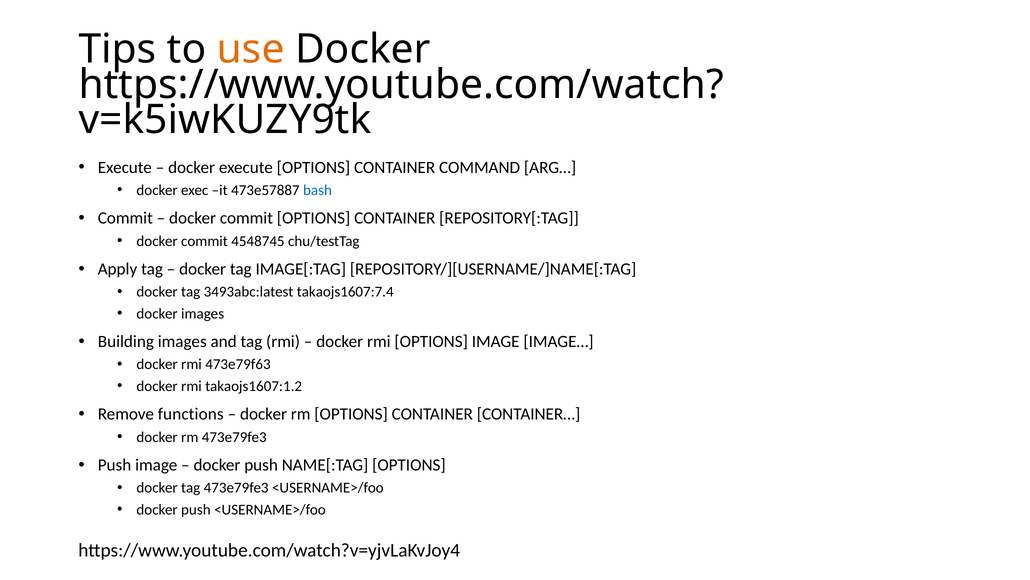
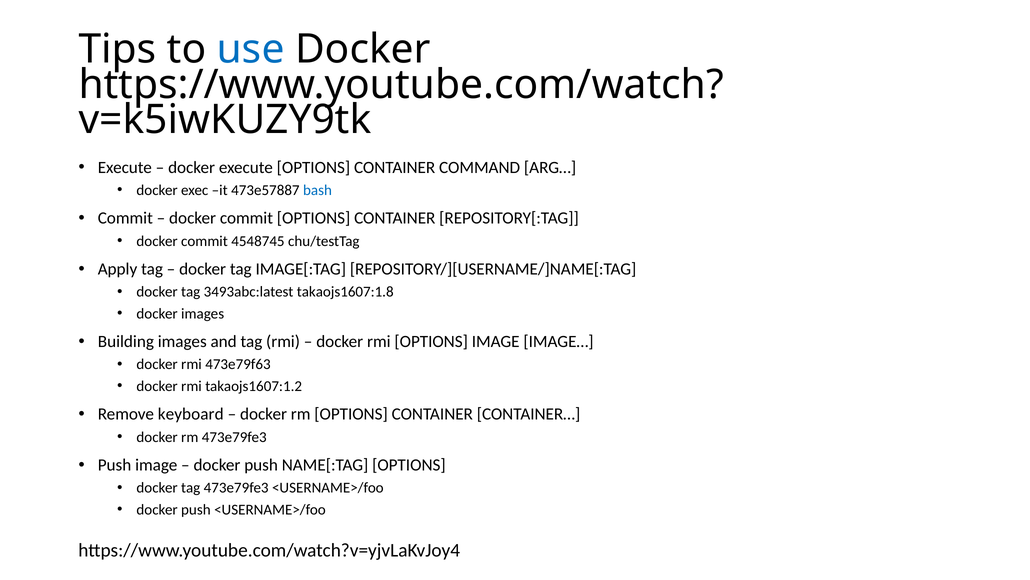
use colour: orange -> blue (251, 49)
takaojs1607:7.4: takaojs1607:7.4 -> takaojs1607:1.8 (345, 292)
functions: functions -> keyboard (191, 414)
